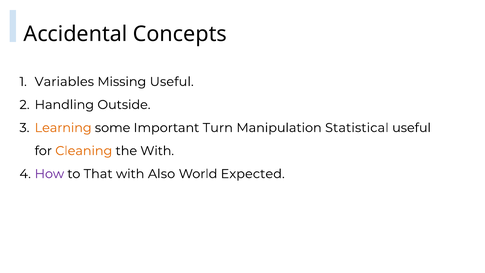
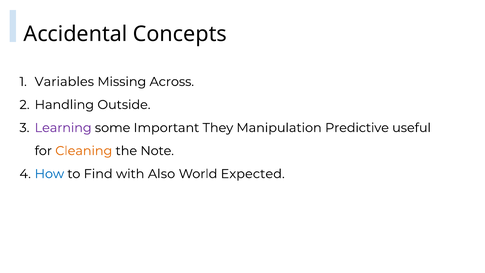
Missing Useful: Useful -> Across (172, 82)
Learning colour: orange -> purple (63, 128)
Turn: Turn -> They (218, 128)
Statistical: Statistical -> Predictive (357, 128)
the With: With -> Note (157, 151)
How colour: purple -> blue (49, 174)
That: That -> Find (98, 174)
